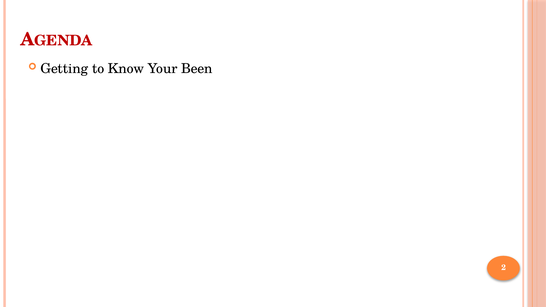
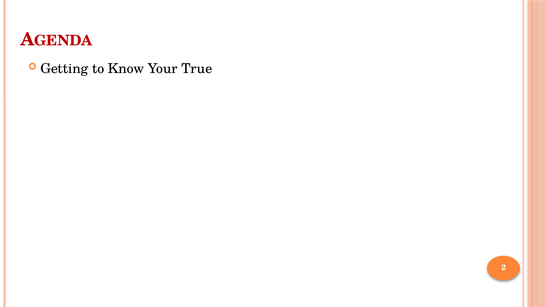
Been: Been -> True (197, 69)
